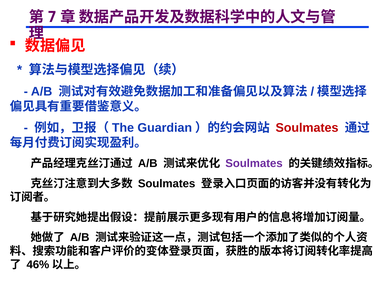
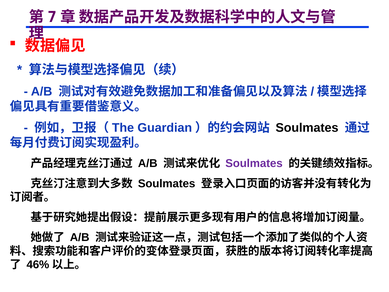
Soulmates colour: red -> black (307, 128)
